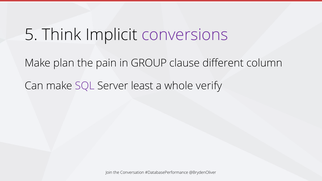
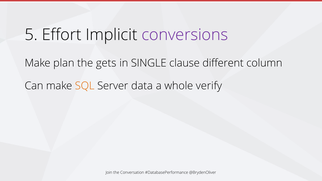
Think: Think -> Effort (62, 35)
pain: pain -> gets (106, 63)
GROUP: GROUP -> SINGLE (149, 63)
SQL colour: purple -> orange (85, 86)
least: least -> data (142, 86)
